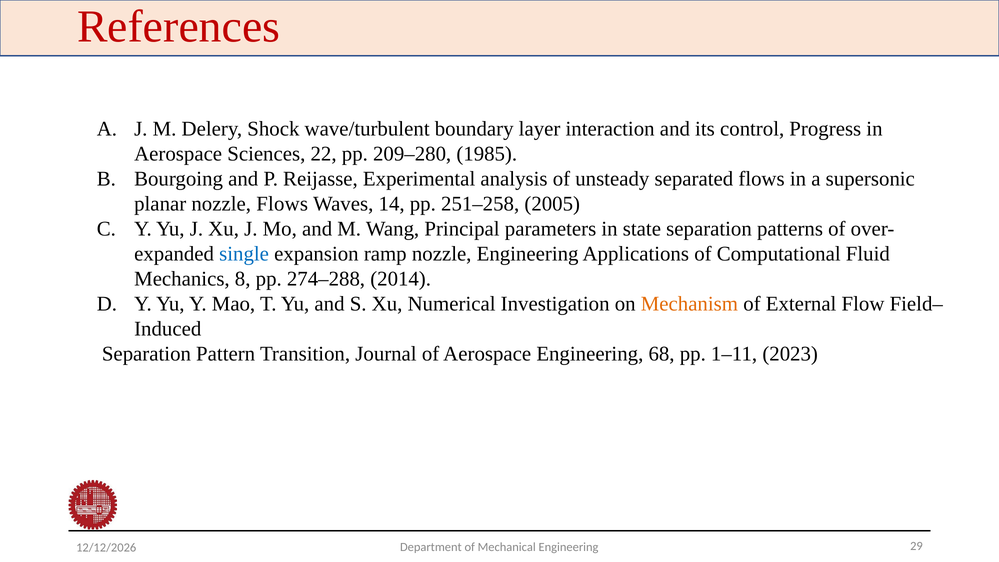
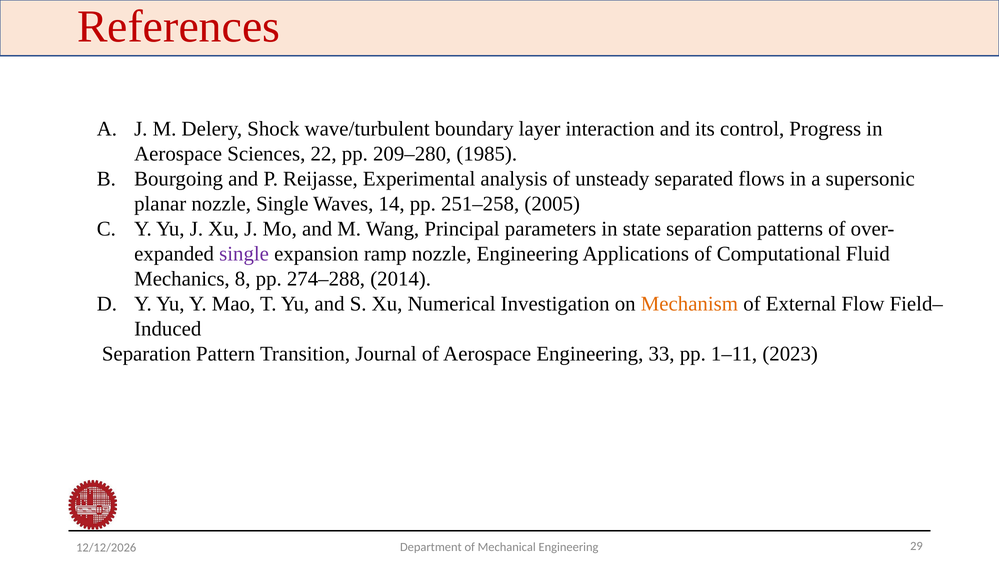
nozzle Flows: Flows -> Single (282, 204)
single colour: blue -> purple (244, 254)
68: 68 -> 33 (662, 354)
